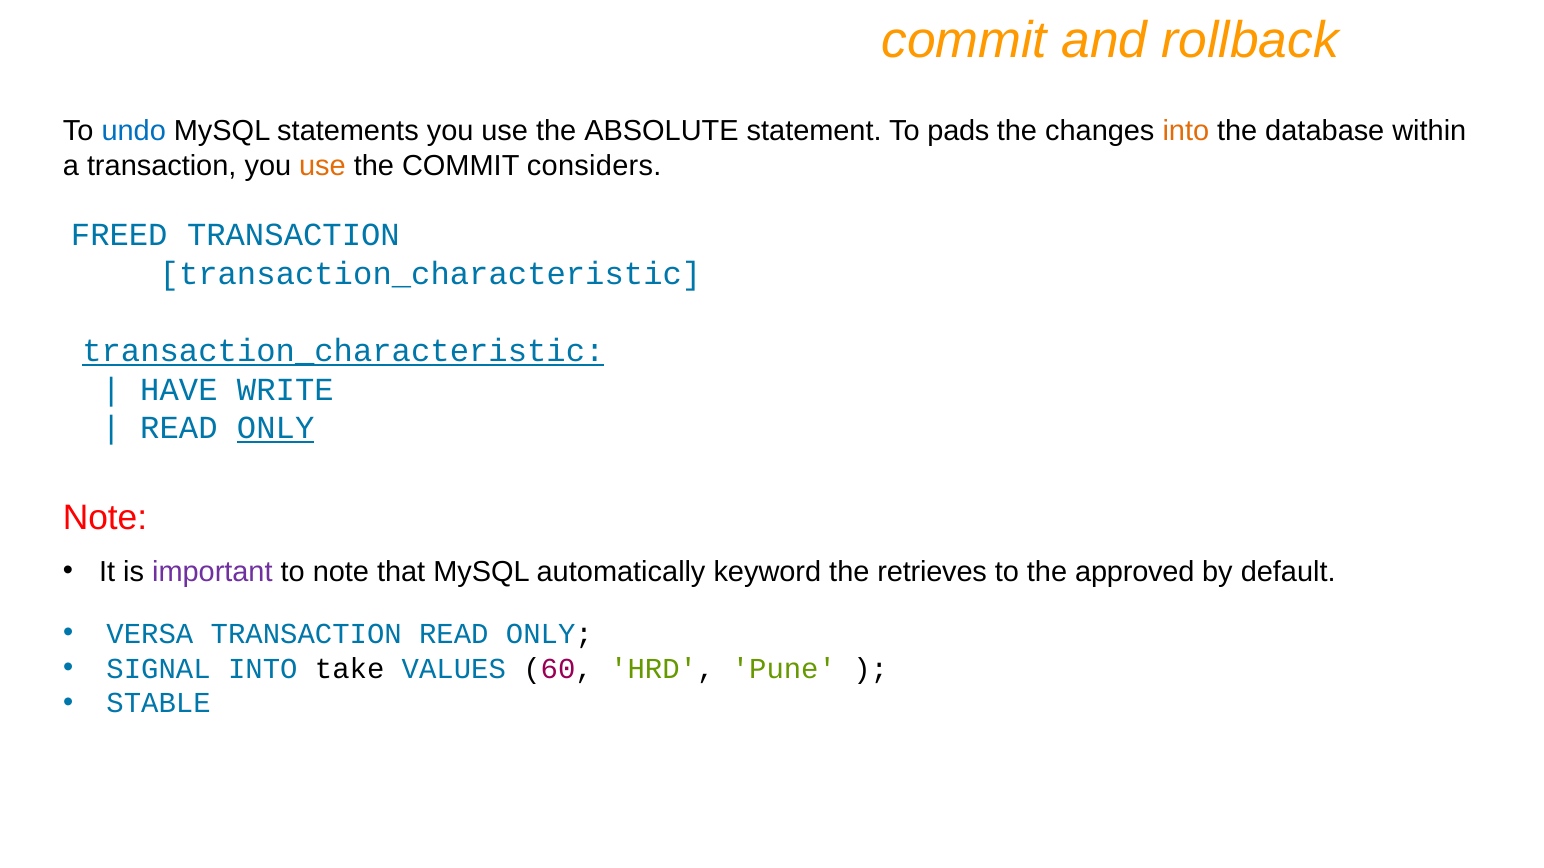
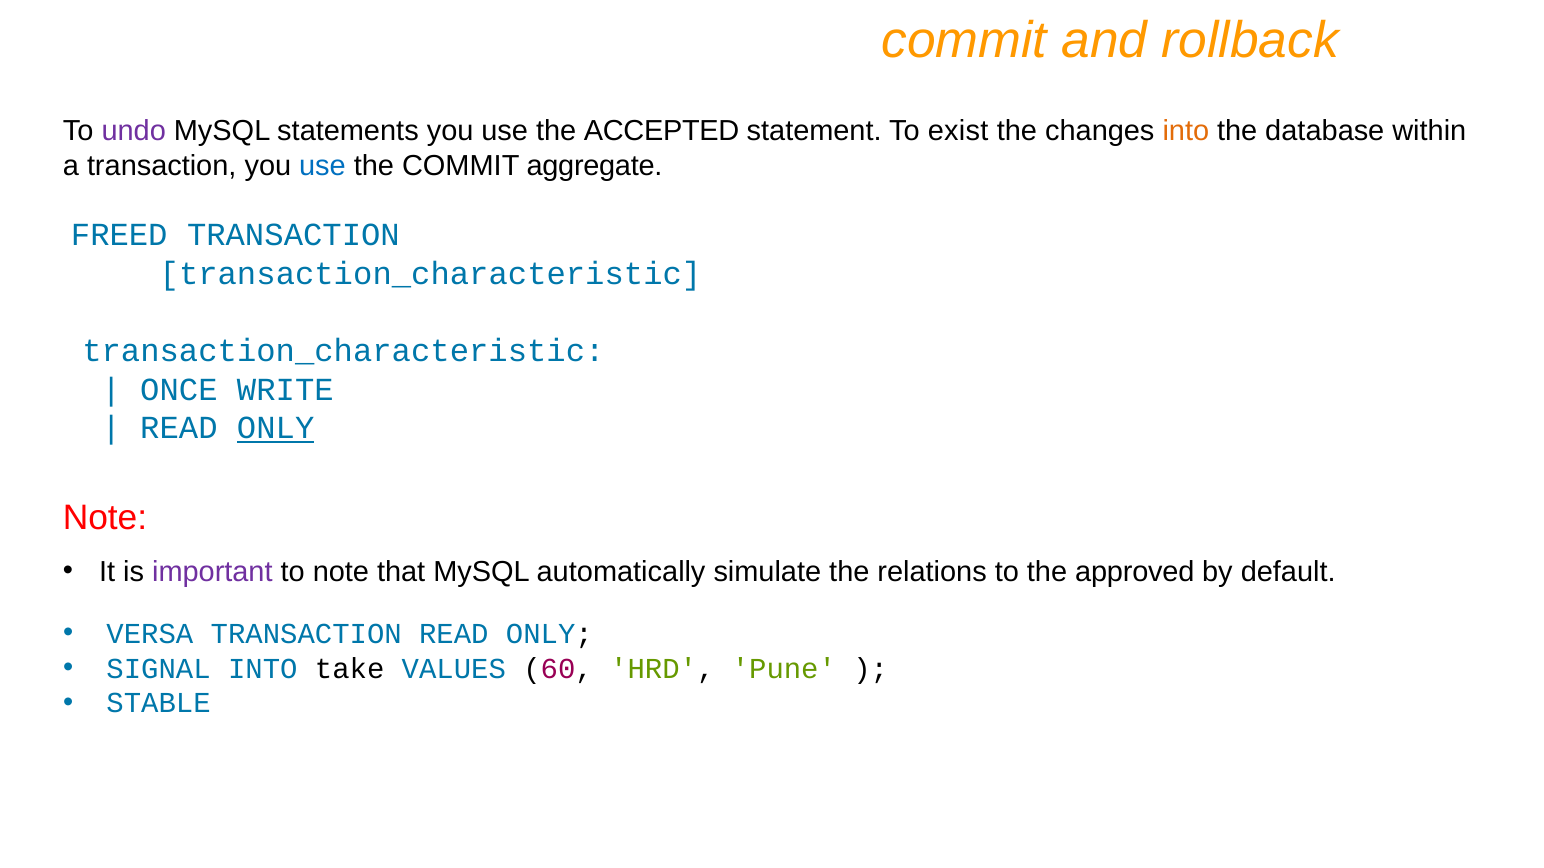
undo colour: blue -> purple (134, 131)
ABSOLUTE: ABSOLUTE -> ACCEPTED (662, 131)
pads: pads -> exist (958, 131)
use colour: orange -> blue (322, 166)
considers: considers -> aggregate (594, 166)
transaction_characteristic underline: present -> none (343, 351)
HAVE: HAVE -> ONCE (179, 390)
keyword: keyword -> simulate (767, 572)
retrieves: retrieves -> relations (932, 572)
